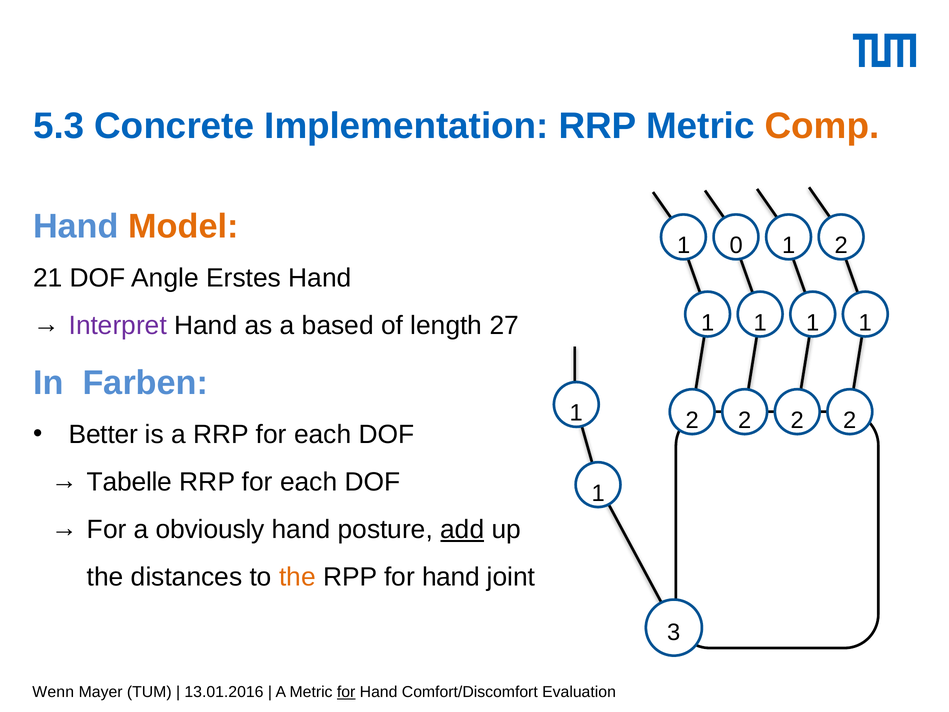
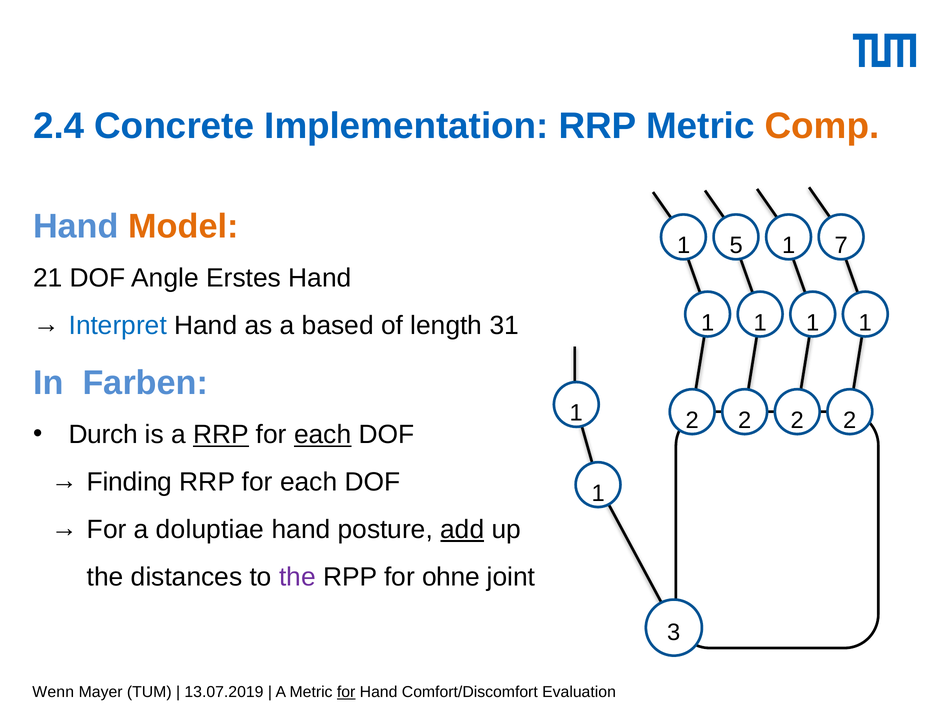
5.3: 5.3 -> 2.4 (59, 126)
0: 0 -> 5 (736, 246)
2: 2 -> 7 (841, 246)
Interpret colour: purple -> blue (118, 325)
27: 27 -> 31 (504, 325)
Better: Better -> Durch (103, 435)
RRP underline: none -> present (221, 435)
each underline: none -> present (323, 435)
Tabelle: Tabelle -> Finding (130, 482)
obviously: obviously -> doluptiae (210, 529)
the colour: orange -> purple (297, 577)
RPP for hand: hand -> ohne (451, 577)
13.01.2016: 13.01.2016 -> 13.07.2019 (224, 692)
